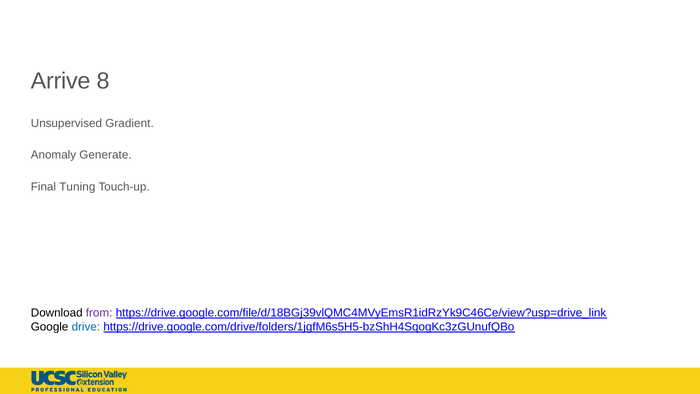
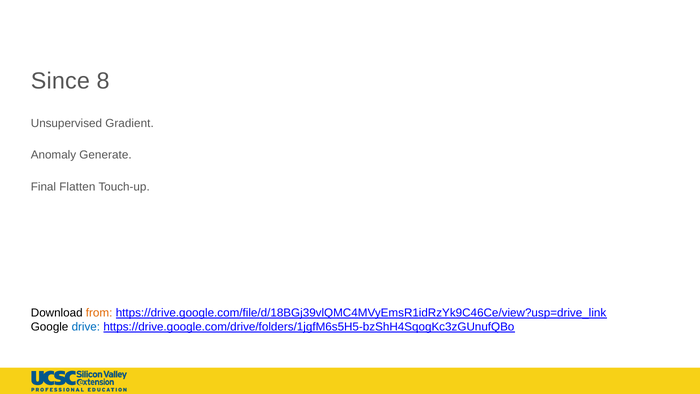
Arrive: Arrive -> Since (60, 81)
Tuning: Tuning -> Flatten (77, 187)
from colour: purple -> orange (99, 313)
